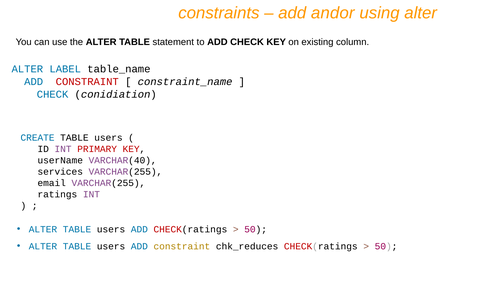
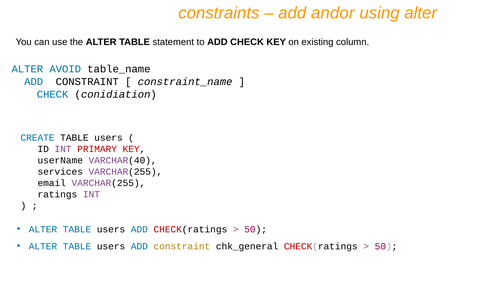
LABEL: LABEL -> AVOID (65, 69)
CONSTRAINT colour: red -> black (87, 82)
chk_reduces: chk_reduces -> chk_general (247, 247)
